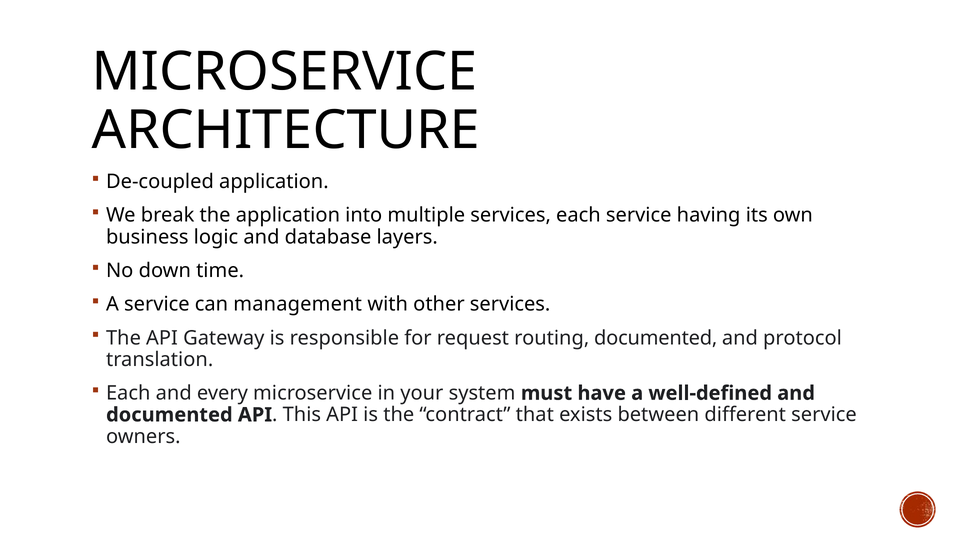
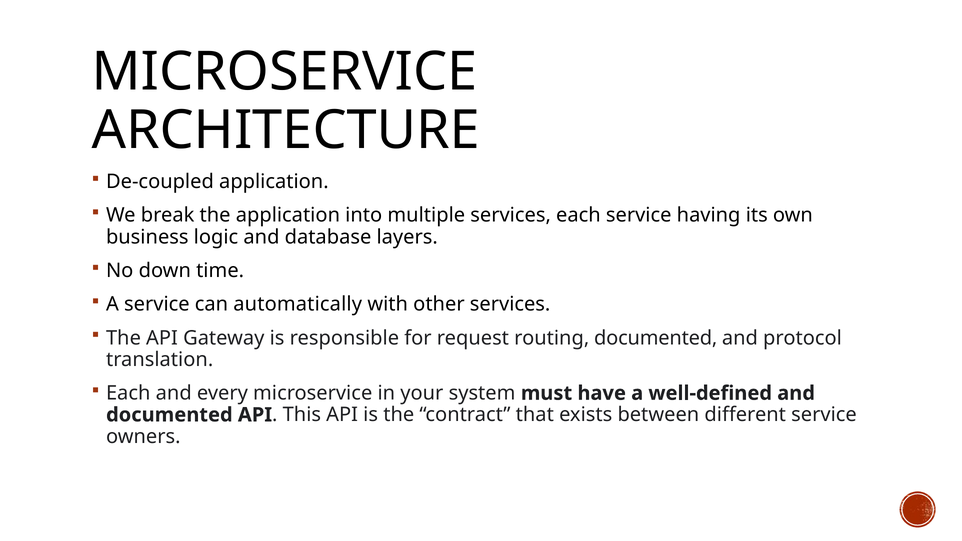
management: management -> automatically (298, 304)
